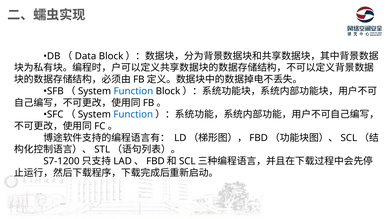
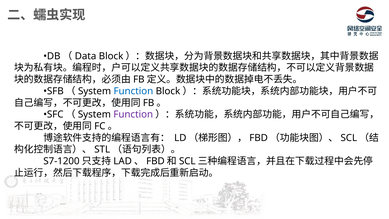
Function colour: blue -> purple (133, 114)
